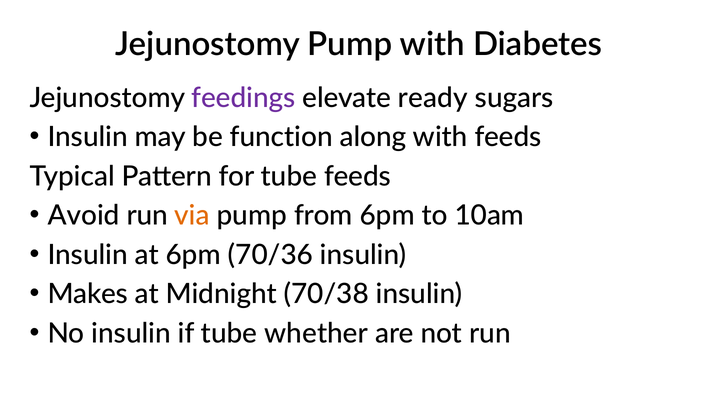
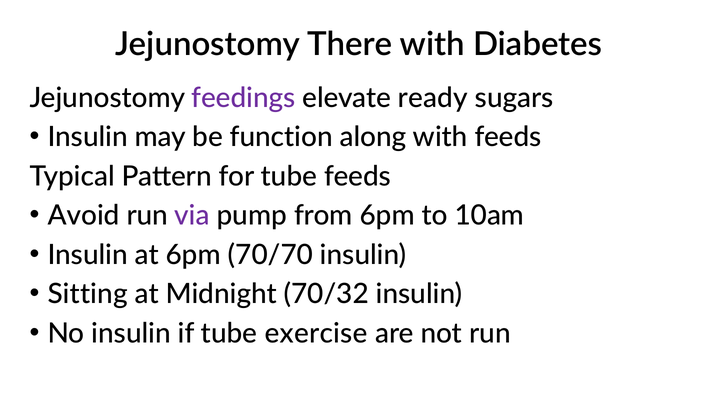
Jejunostomy Pump: Pump -> There (350, 45)
via colour: orange -> purple (192, 216)
70/36: 70/36 -> 70/70 (270, 255)
Makes: Makes -> Sitting (88, 294)
70/38: 70/38 -> 70/32 (326, 294)
whether: whether -> exercise (316, 333)
